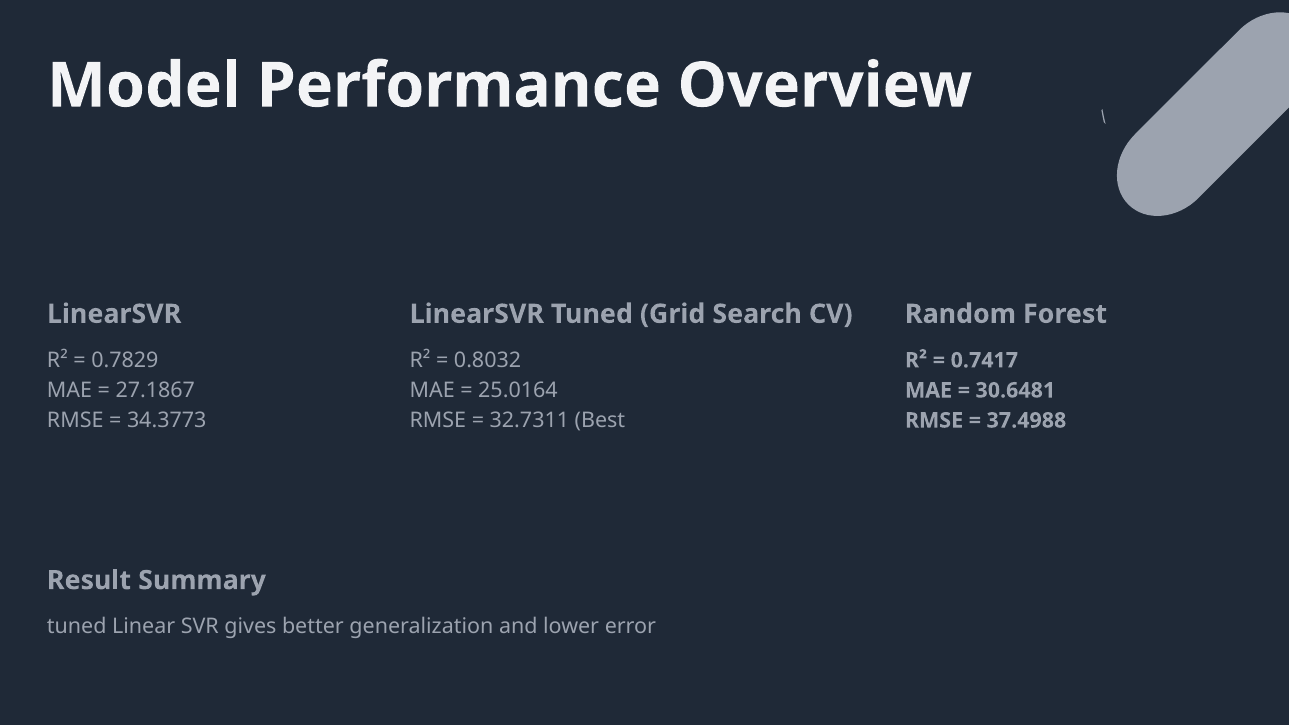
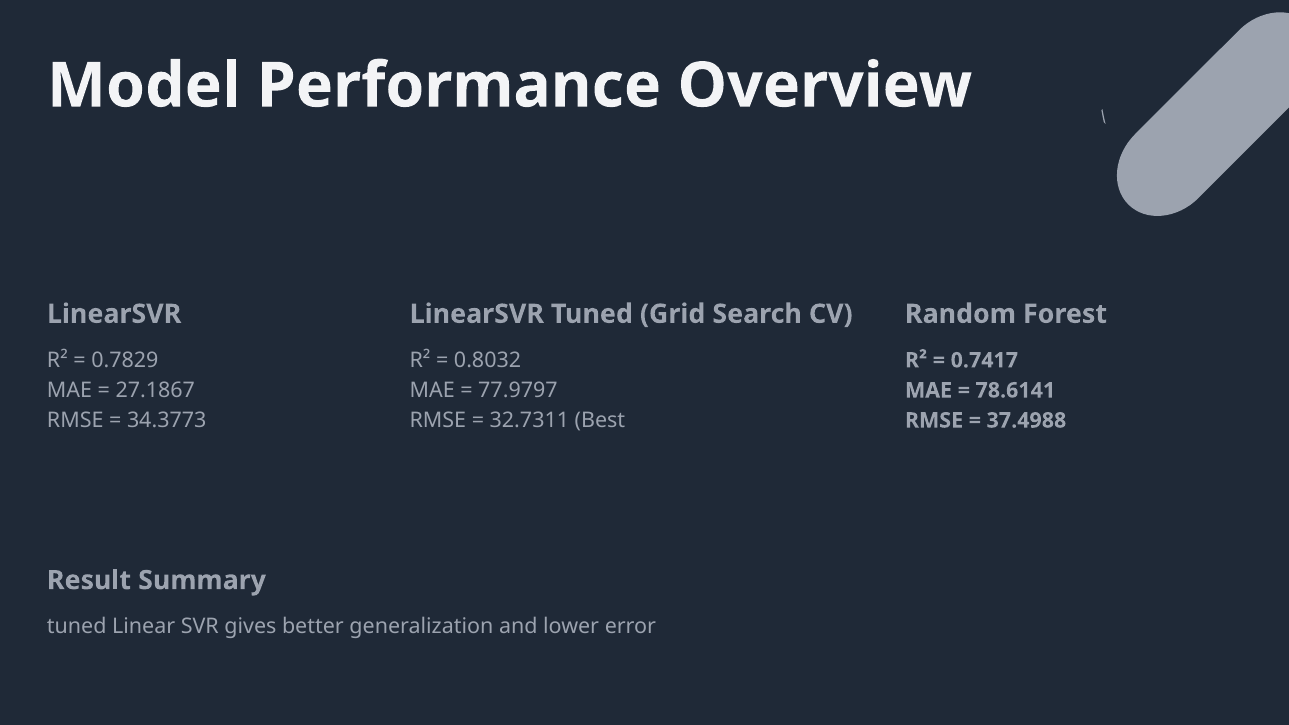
25.0164: 25.0164 -> 77.9797 (518, 390)
30.6481: 30.6481 -> 78.6141 (1015, 390)
